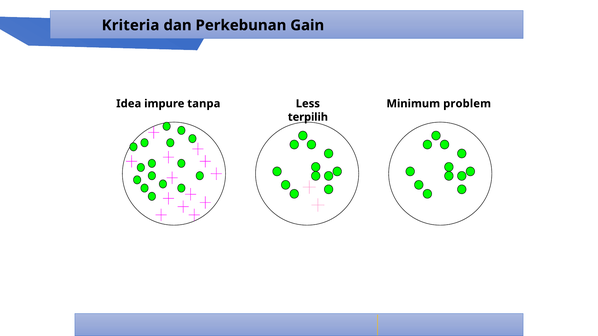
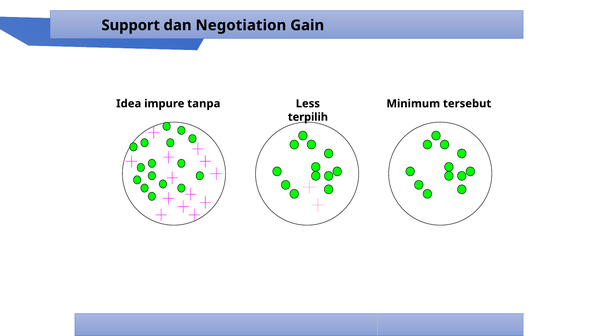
Kriteria: Kriteria -> Support (131, 25)
Perkebunan: Perkebunan -> Negotiation (241, 25)
problem: problem -> tersebut (467, 104)
